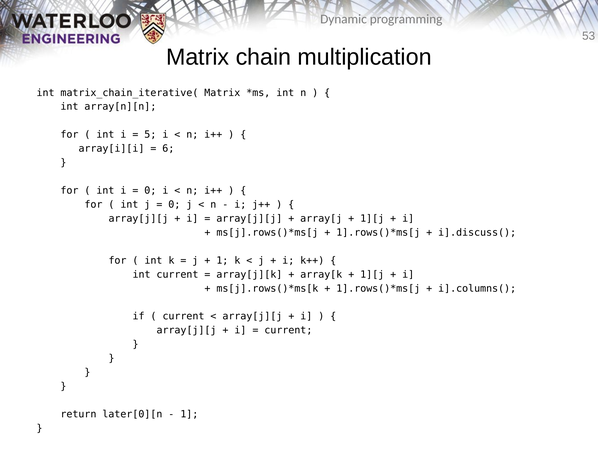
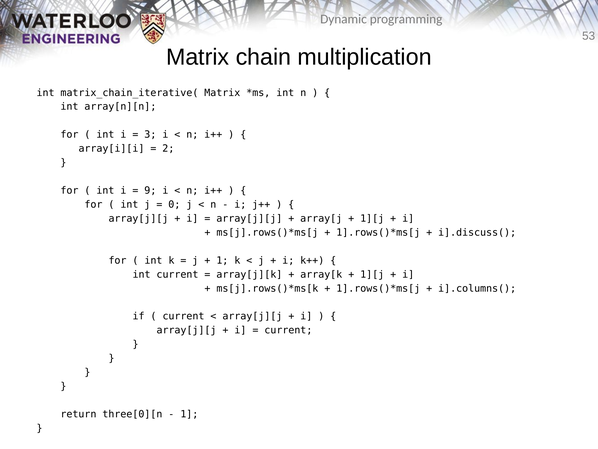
5: 5 -> 3 (150, 135)
6: 6 -> 2 (168, 148)
0: 0 -> 9 (150, 190)
later[0][n: later[0][n -> three[0][n (132, 414)
